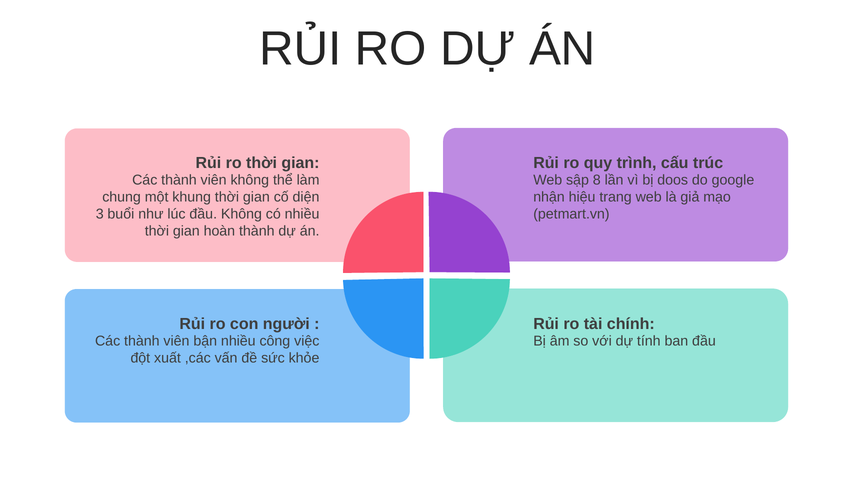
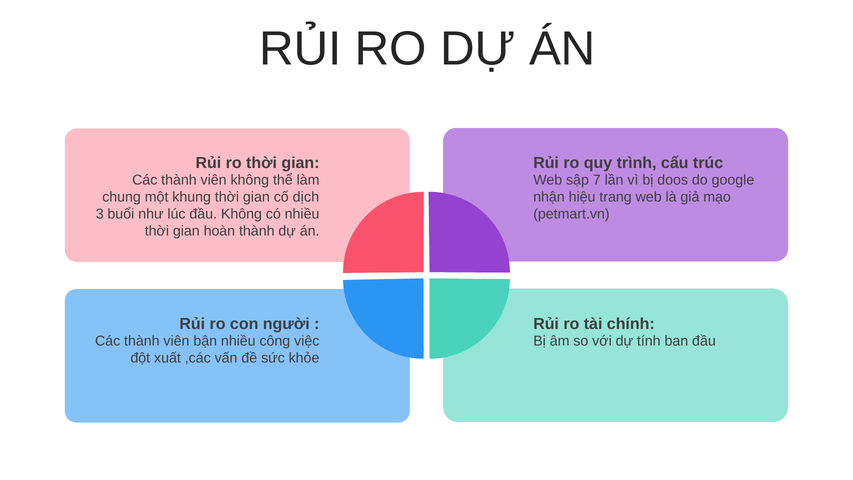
8: 8 -> 7 (597, 180)
diện: diện -> dịch (306, 197)
